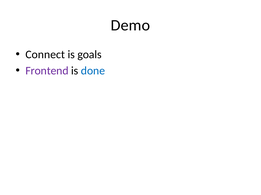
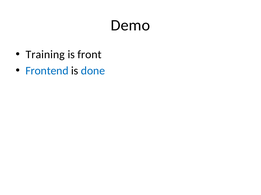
Connect: Connect -> Training (45, 55)
goals: goals -> front (89, 55)
Frontend colour: purple -> blue (47, 71)
